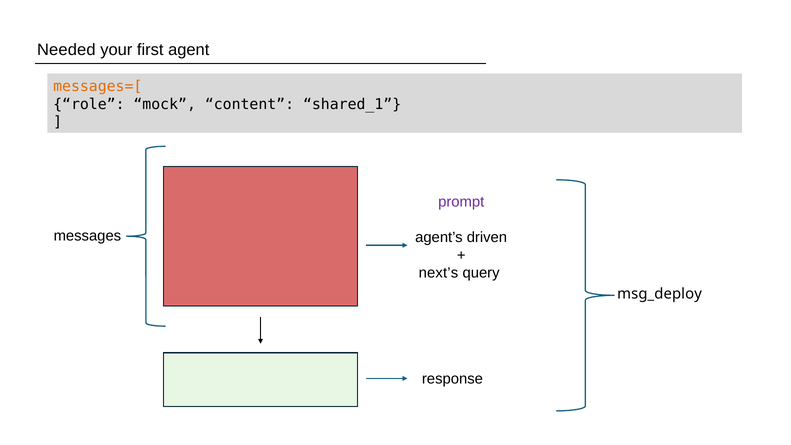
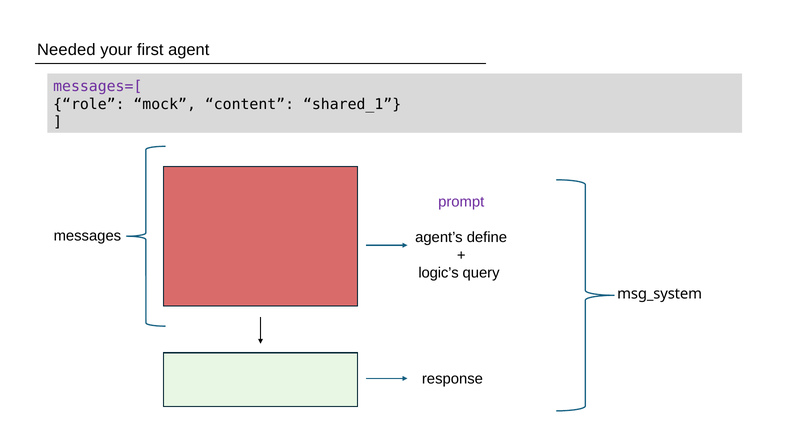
messages=[ colour: orange -> purple (98, 86)
driven: driven -> define (487, 237)
next’s: next’s -> logic’s (439, 273)
msg_deploy: msg_deploy -> msg_system (660, 294)
